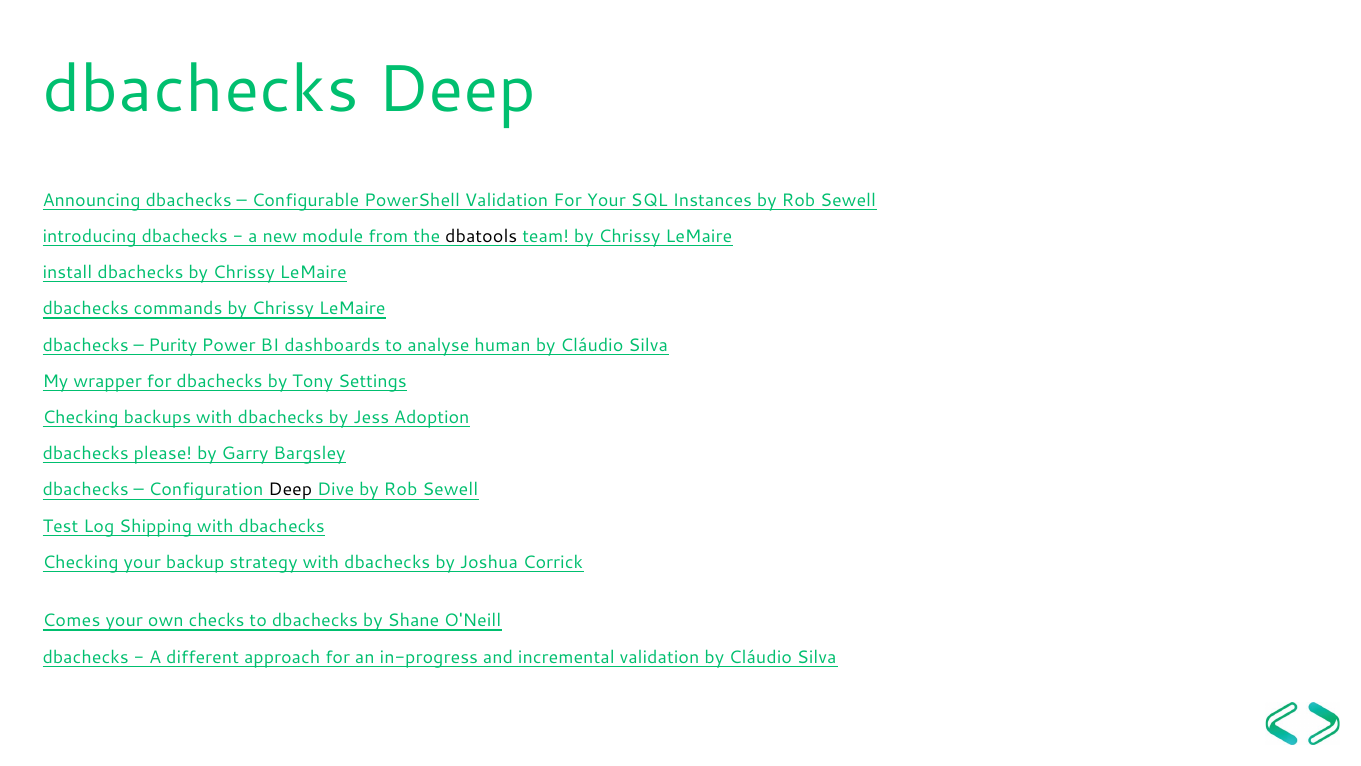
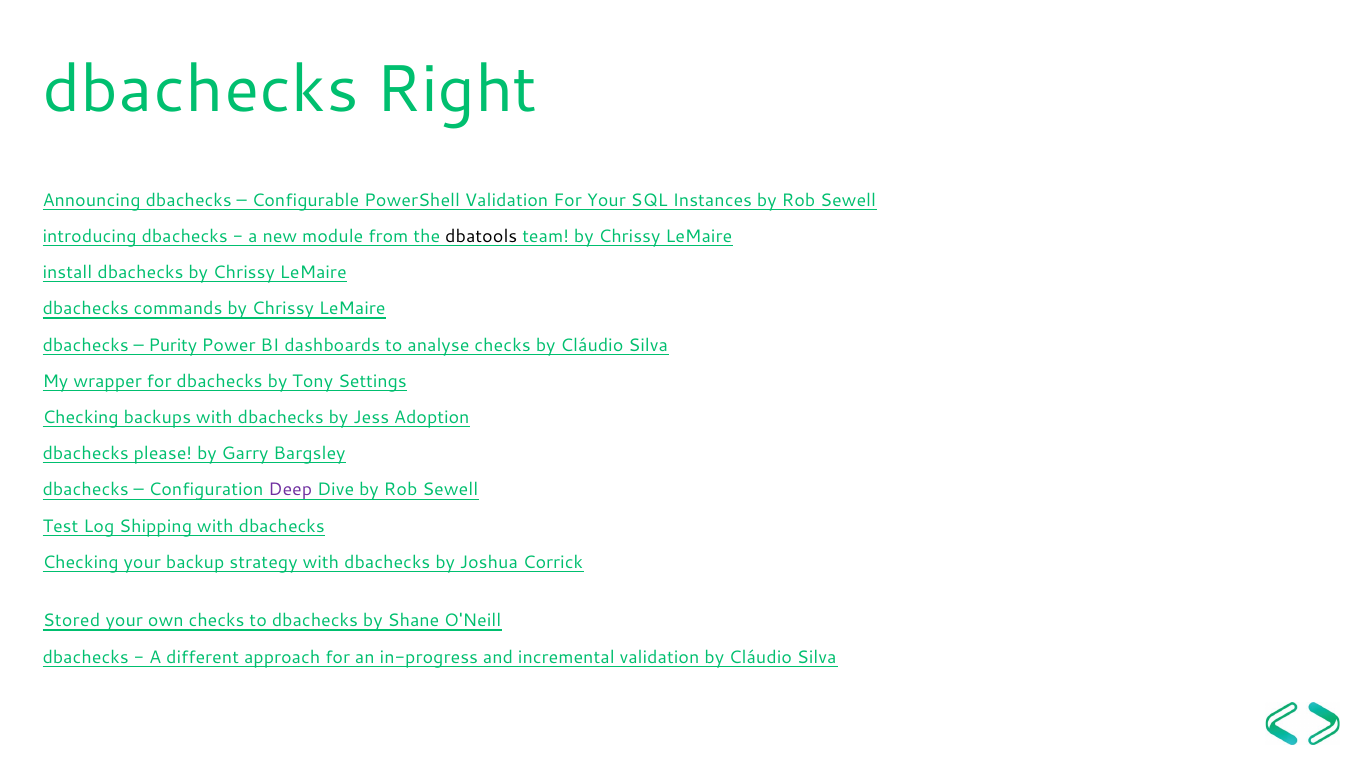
dbachecks Deep: Deep -> Right (457, 90)
analyse human: human -> checks (503, 345)
Deep colour: black -> purple (290, 490)
Comes: Comes -> Stored (72, 621)
